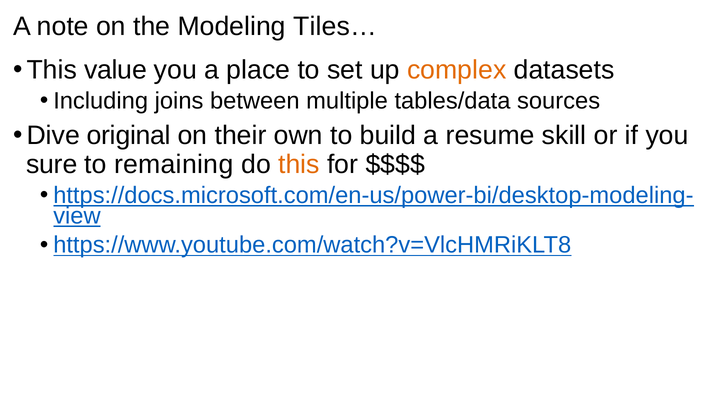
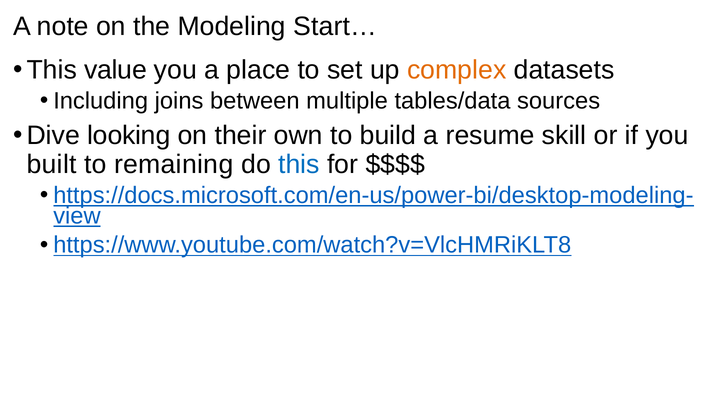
Tiles…: Tiles… -> Start… (335, 26)
original: original -> looking (129, 136)
sure: sure -> built (52, 164)
this colour: orange -> blue (299, 164)
